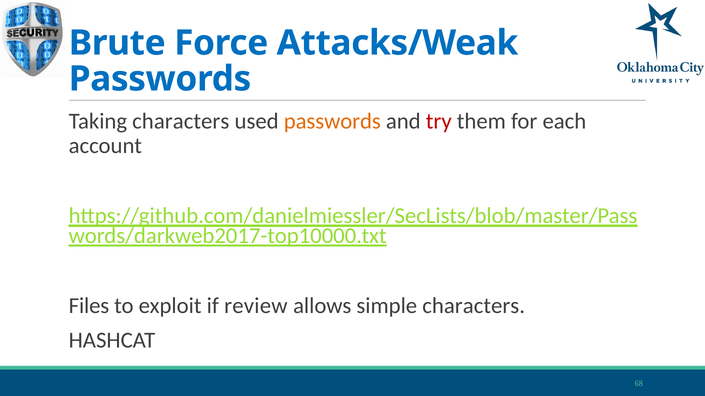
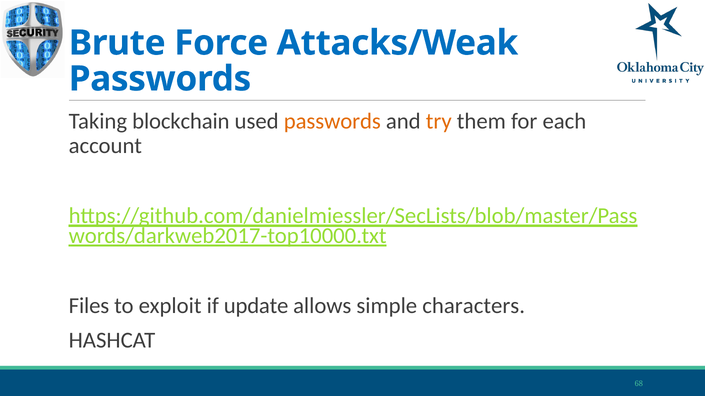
Taking characters: characters -> blockchain (181, 122)
try colour: red -> orange (439, 122)
review: review -> update (256, 306)
